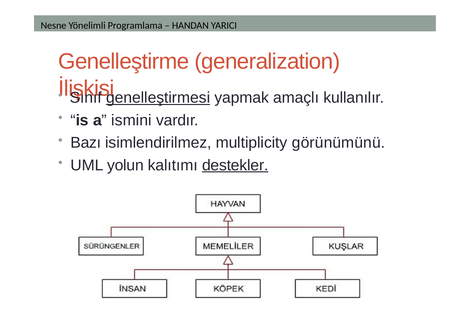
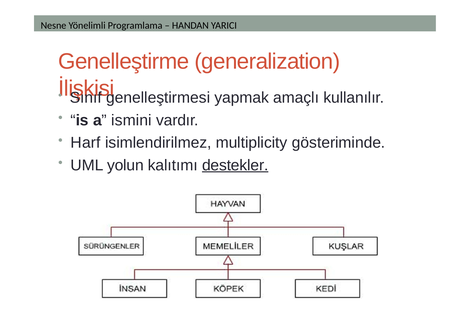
genelleştirmesi underline: present -> none (158, 98)
Bazı: Bazı -> Harf (86, 143)
görünümünü: görünümünü -> gösteriminde (339, 143)
